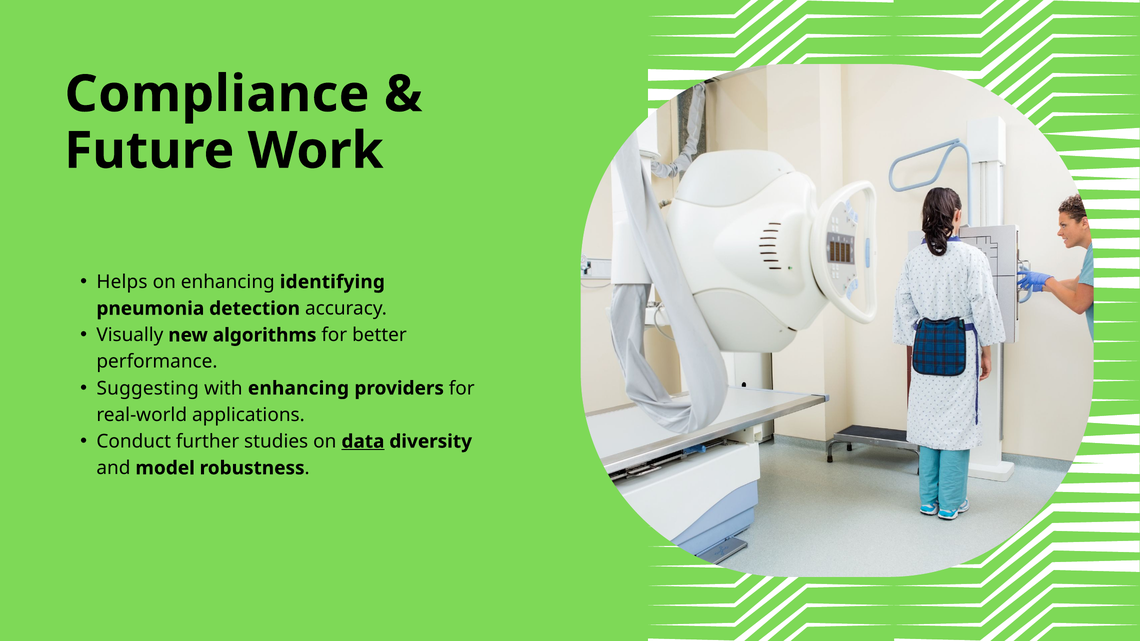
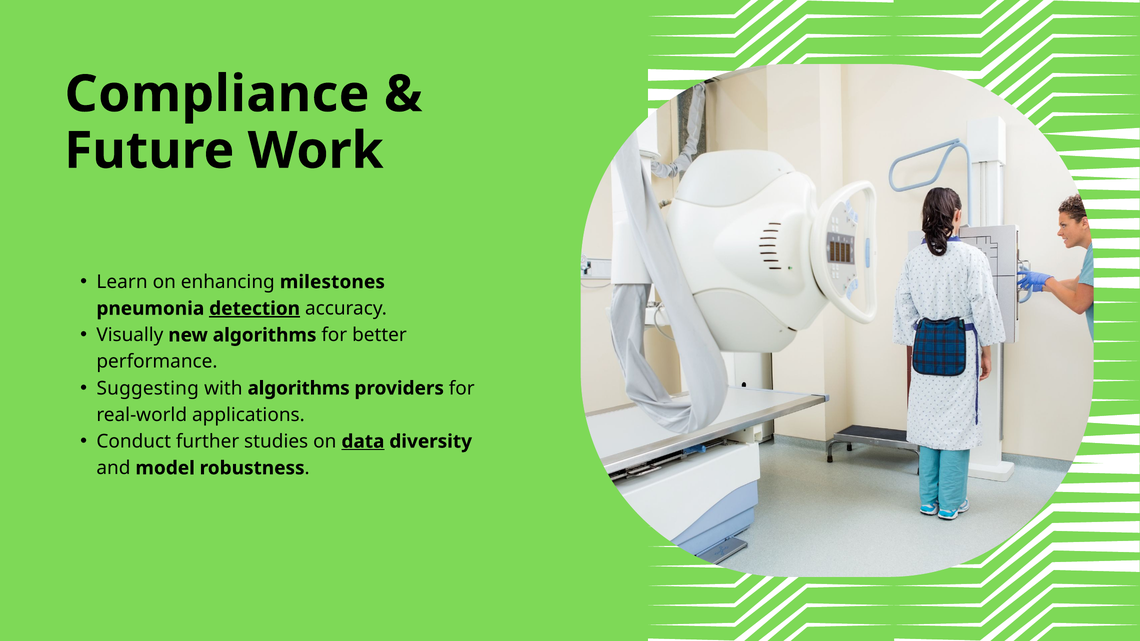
Helps: Helps -> Learn (122, 282)
identifying: identifying -> milestones (332, 282)
detection underline: none -> present (255, 309)
with enhancing: enhancing -> algorithms (299, 388)
